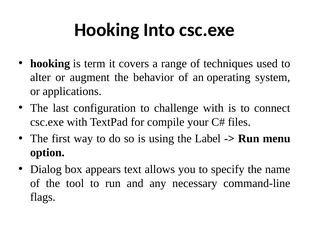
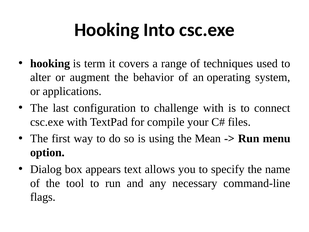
Label: Label -> Mean (208, 138)
